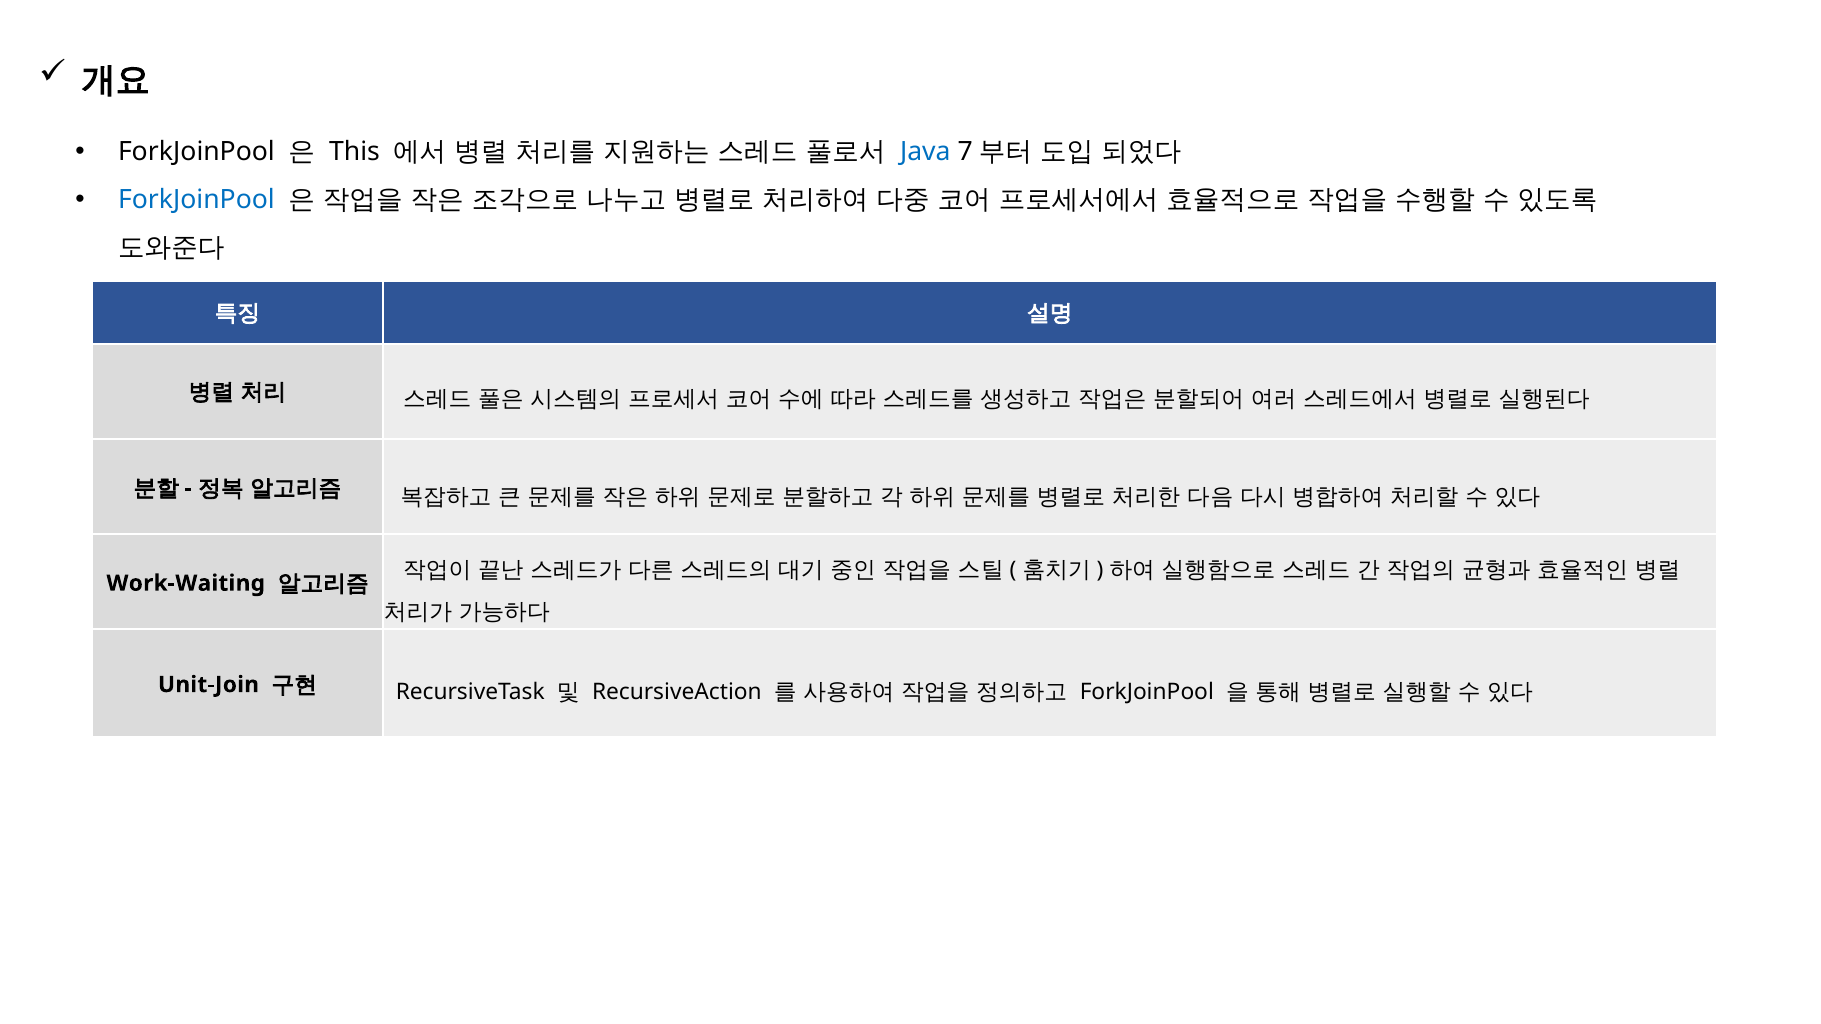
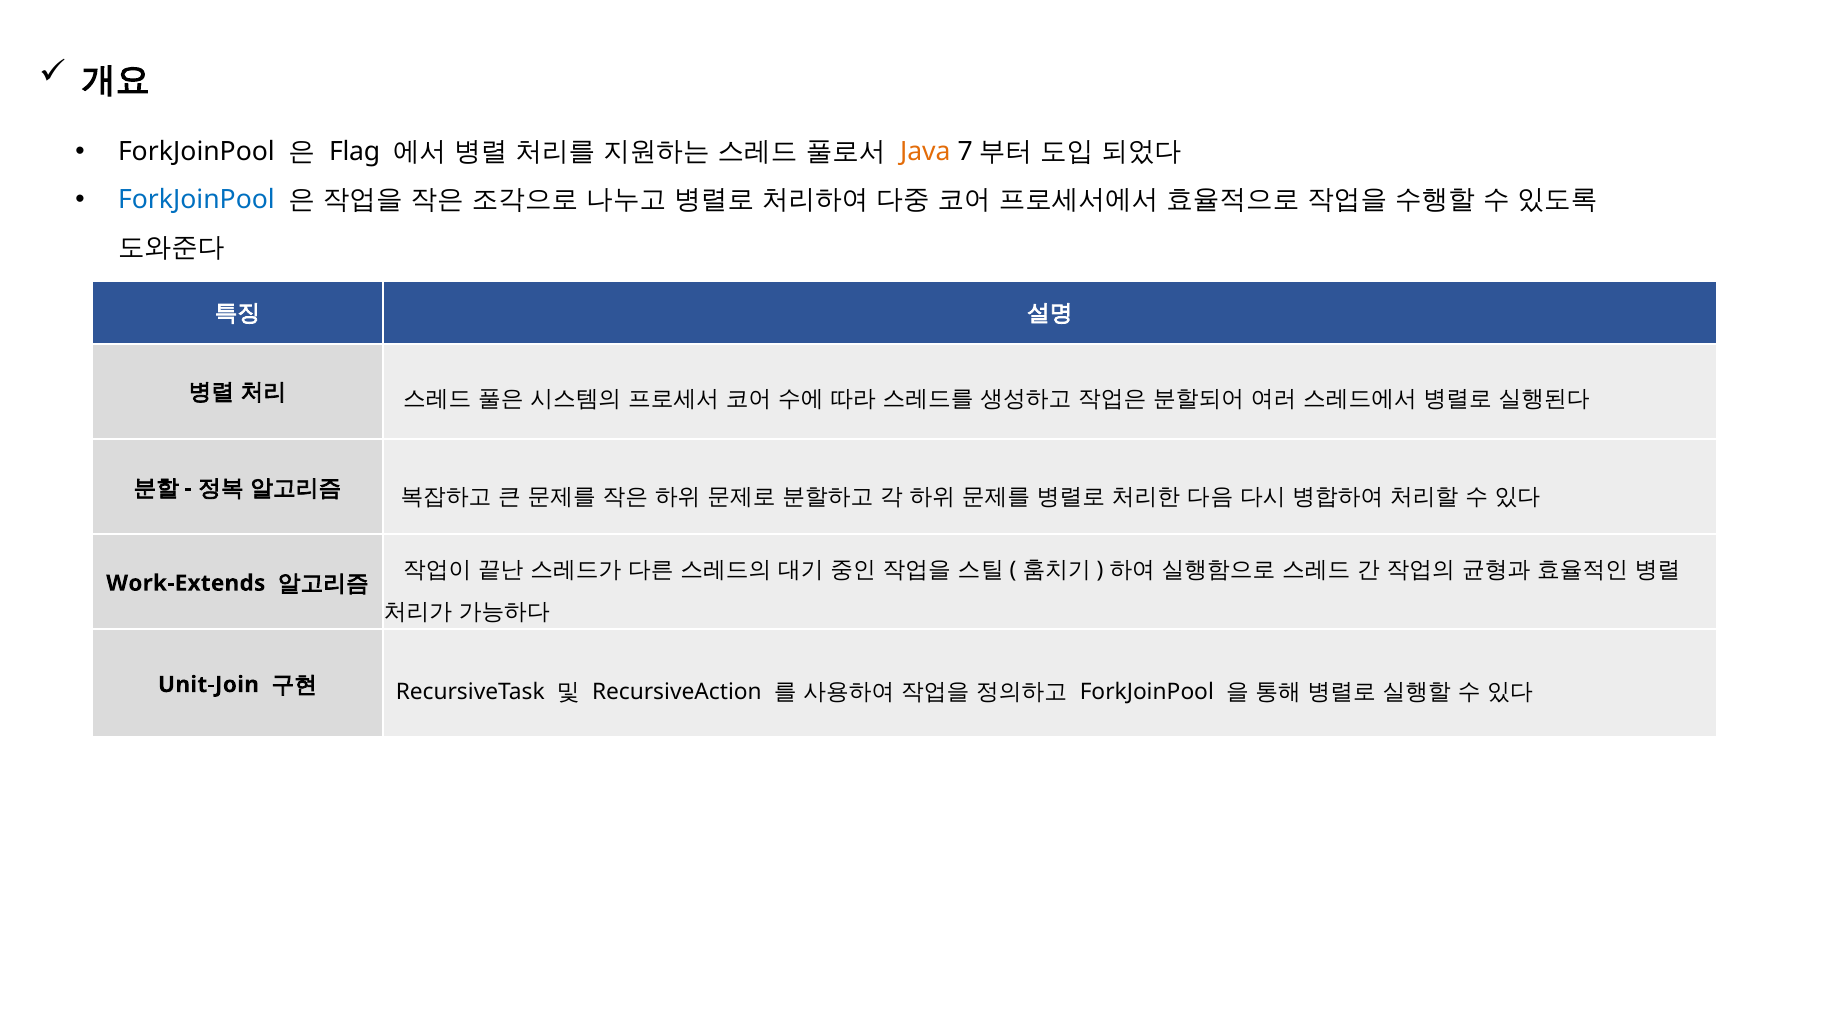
This: This -> Flag (355, 152)
Java colour: blue -> orange (925, 152)
Work-Waiting: Work-Waiting -> Work-Extends (186, 583)
